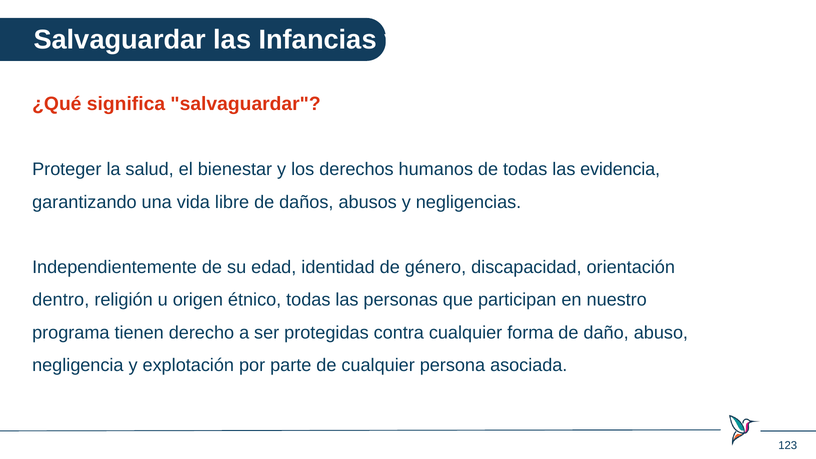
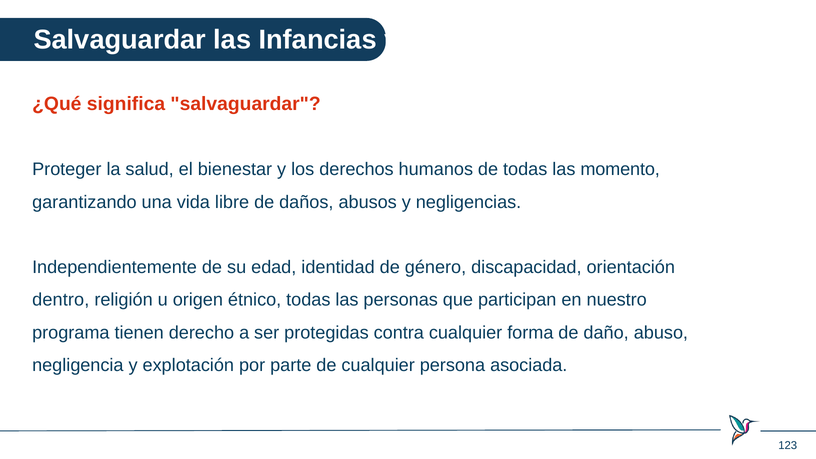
evidencia: evidencia -> momento (620, 170)
